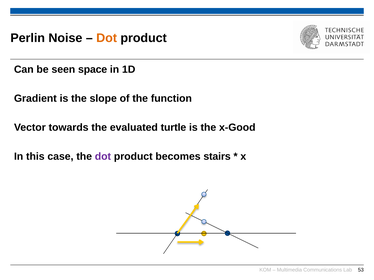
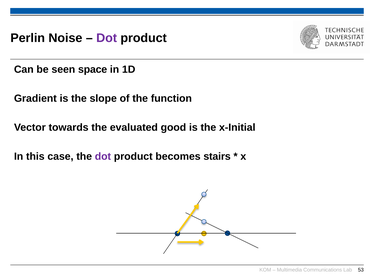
Dot colour: orange -> purple (107, 38)
turtle: turtle -> good (173, 128)
x-Good: x-Good -> x-Initial (237, 128)
